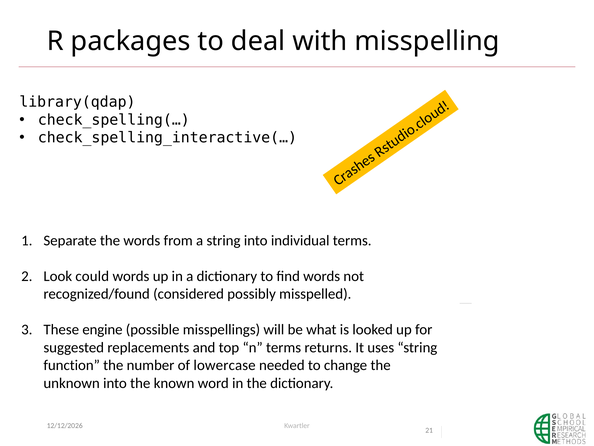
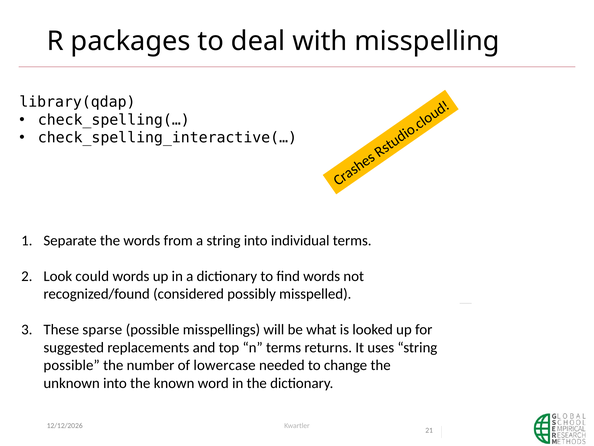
engine: engine -> sparse (102, 329)
function: function -> possible (72, 365)
